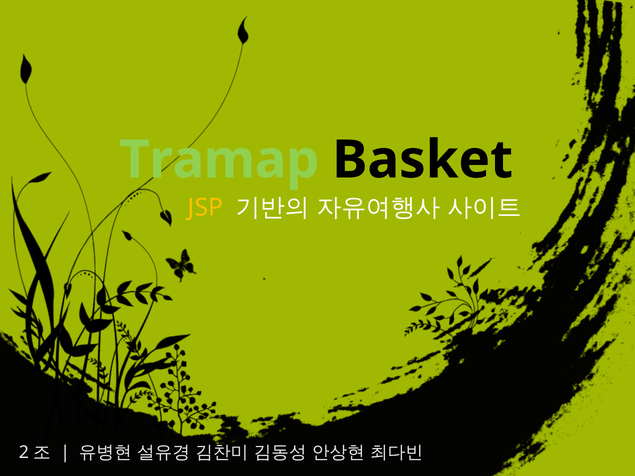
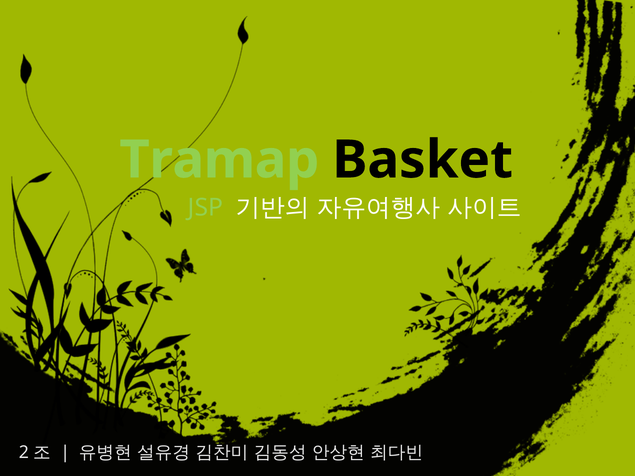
JSP colour: yellow -> light green (206, 208)
